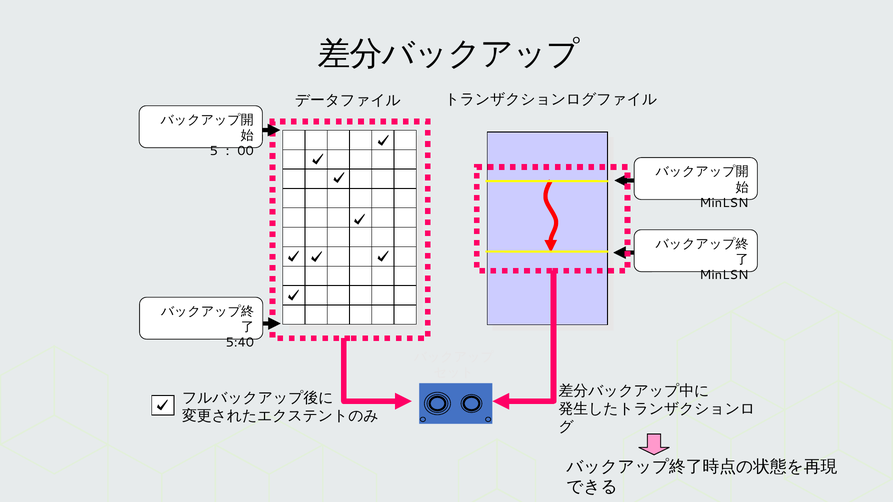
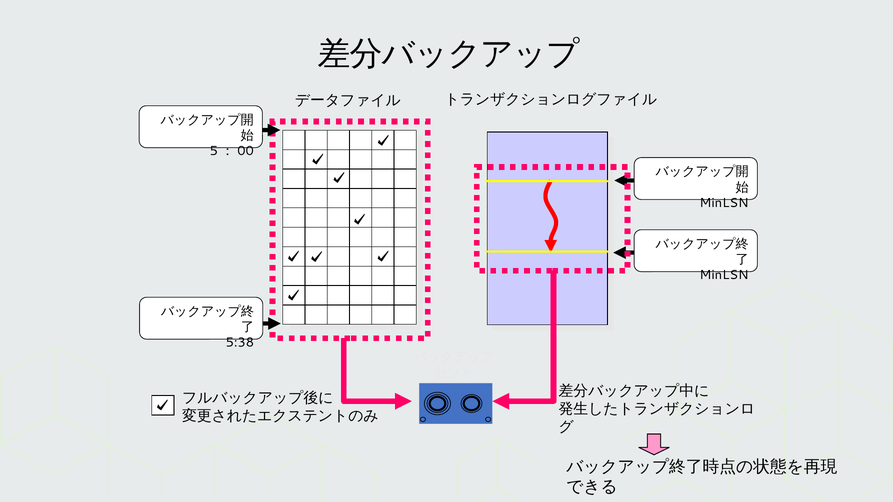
5:40: 5:40 -> 5:38 (240, 343)
